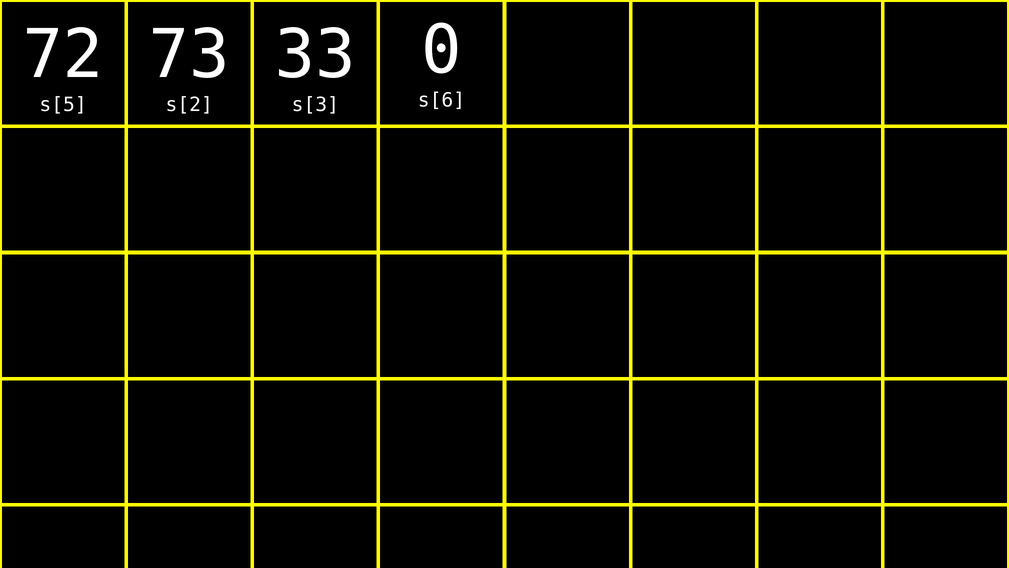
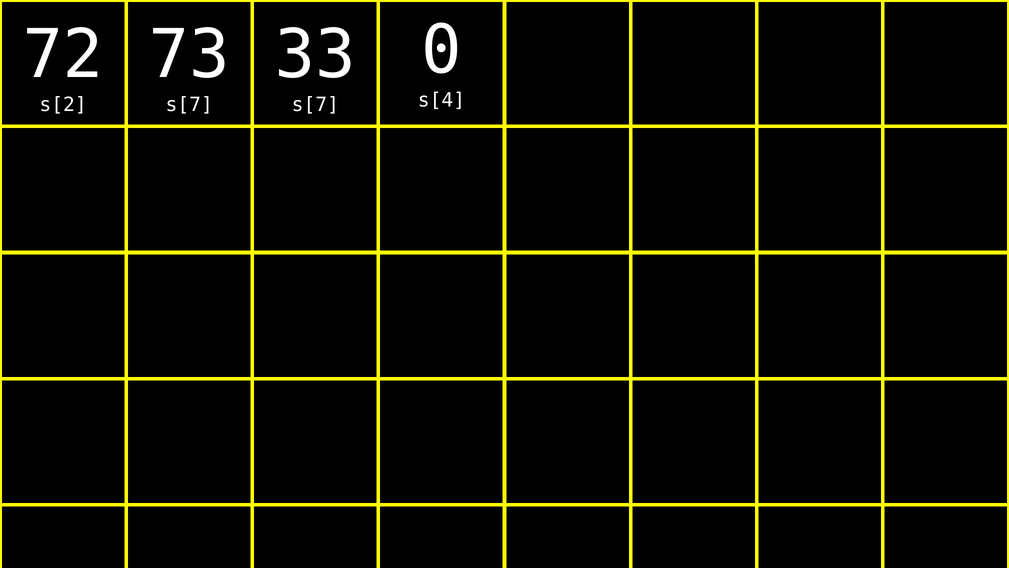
s[6: s[6 -> s[4 (441, 100)
s[5: s[5 -> s[2 (63, 105)
s[2: s[2 -> s[7 (189, 105)
s[3: s[3 -> s[7 (315, 105)
